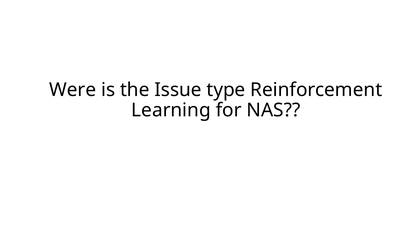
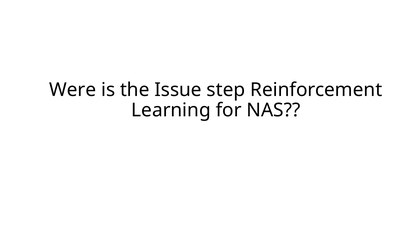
type: type -> step (226, 90)
